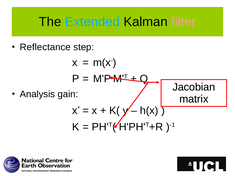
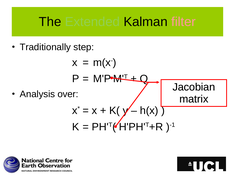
Extended colour: light blue -> light green (92, 22)
Reflectance: Reflectance -> Traditionally (45, 47)
gain: gain -> over (68, 94)
